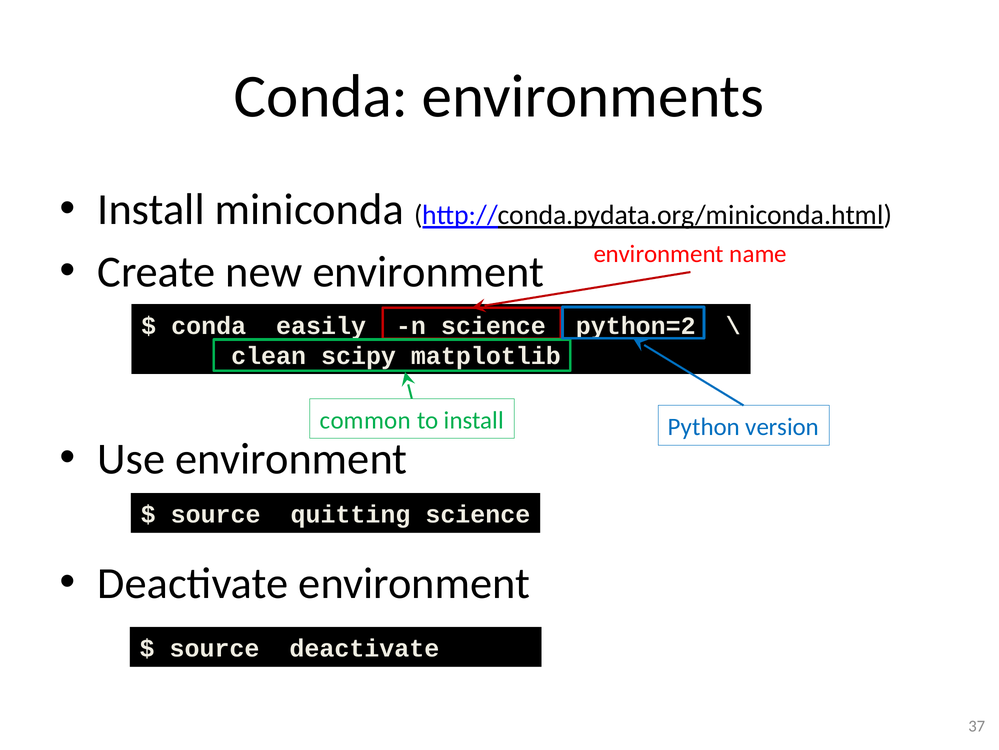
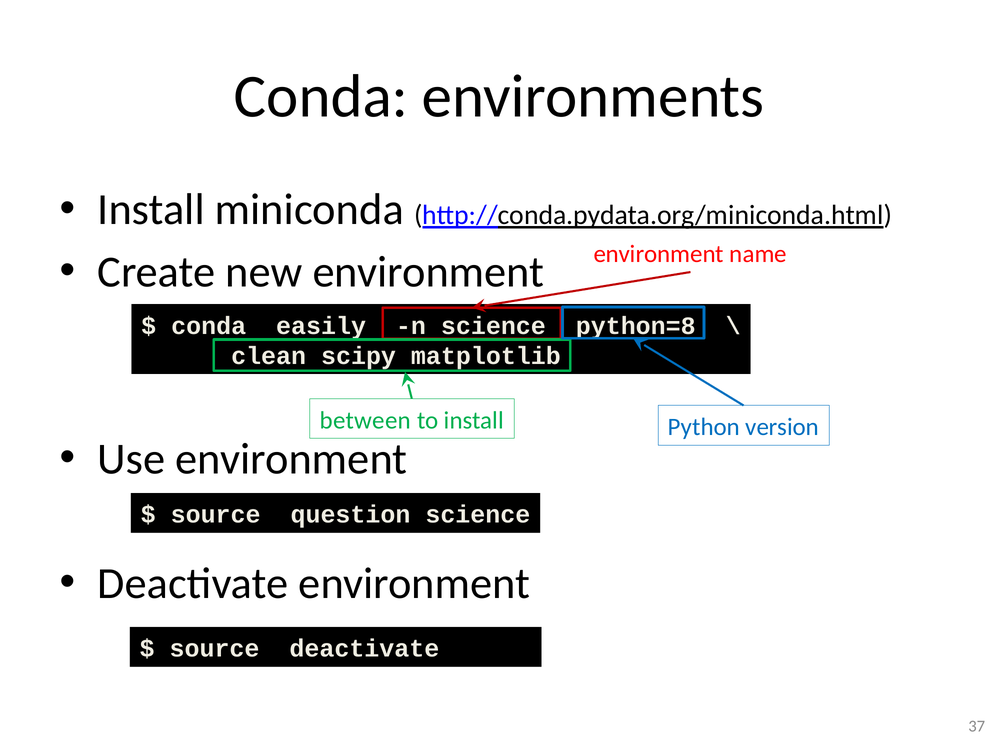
python=2: python=2 -> python=8 (636, 325)
common: common -> between (365, 420)
quitting: quitting -> question (350, 514)
